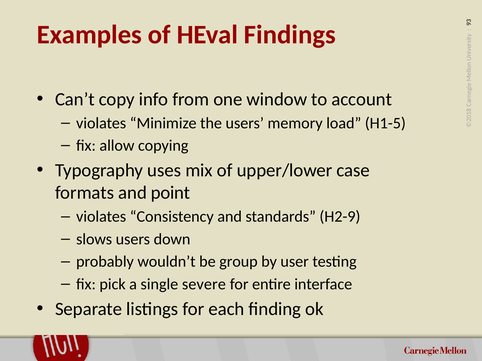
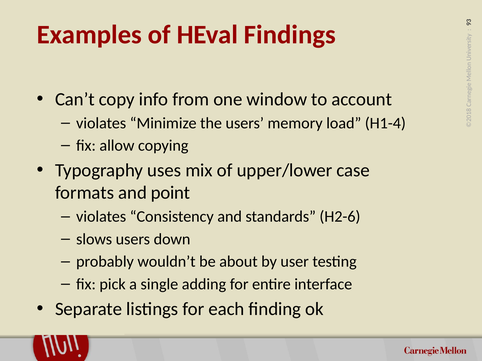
H1-5: H1-5 -> H1-4 (385, 123)
H2-9: H2-9 -> H2-6 (340, 217)
group: group -> about (238, 262)
severe: severe -> adding (204, 284)
